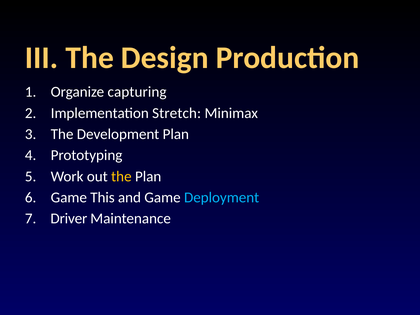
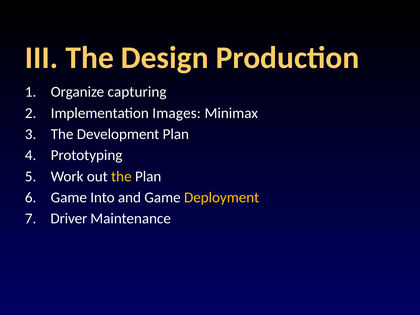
Stretch: Stretch -> Images (177, 113)
This: This -> Into (102, 197)
Deployment colour: light blue -> yellow (222, 197)
